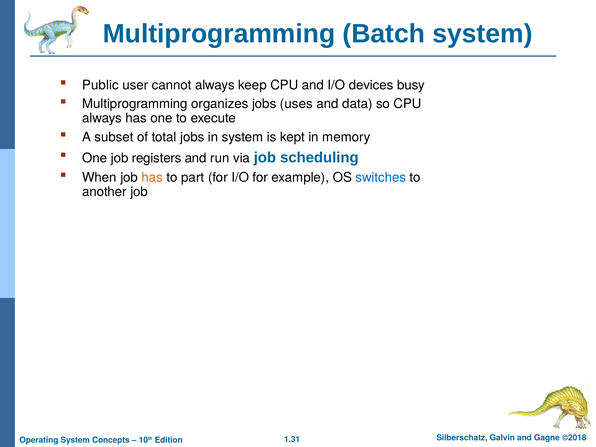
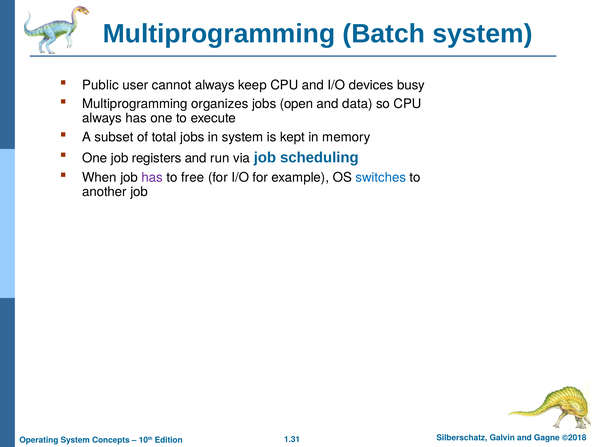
uses: uses -> open (296, 104)
has colour: orange -> purple (152, 177)
part: part -> free (193, 177)
